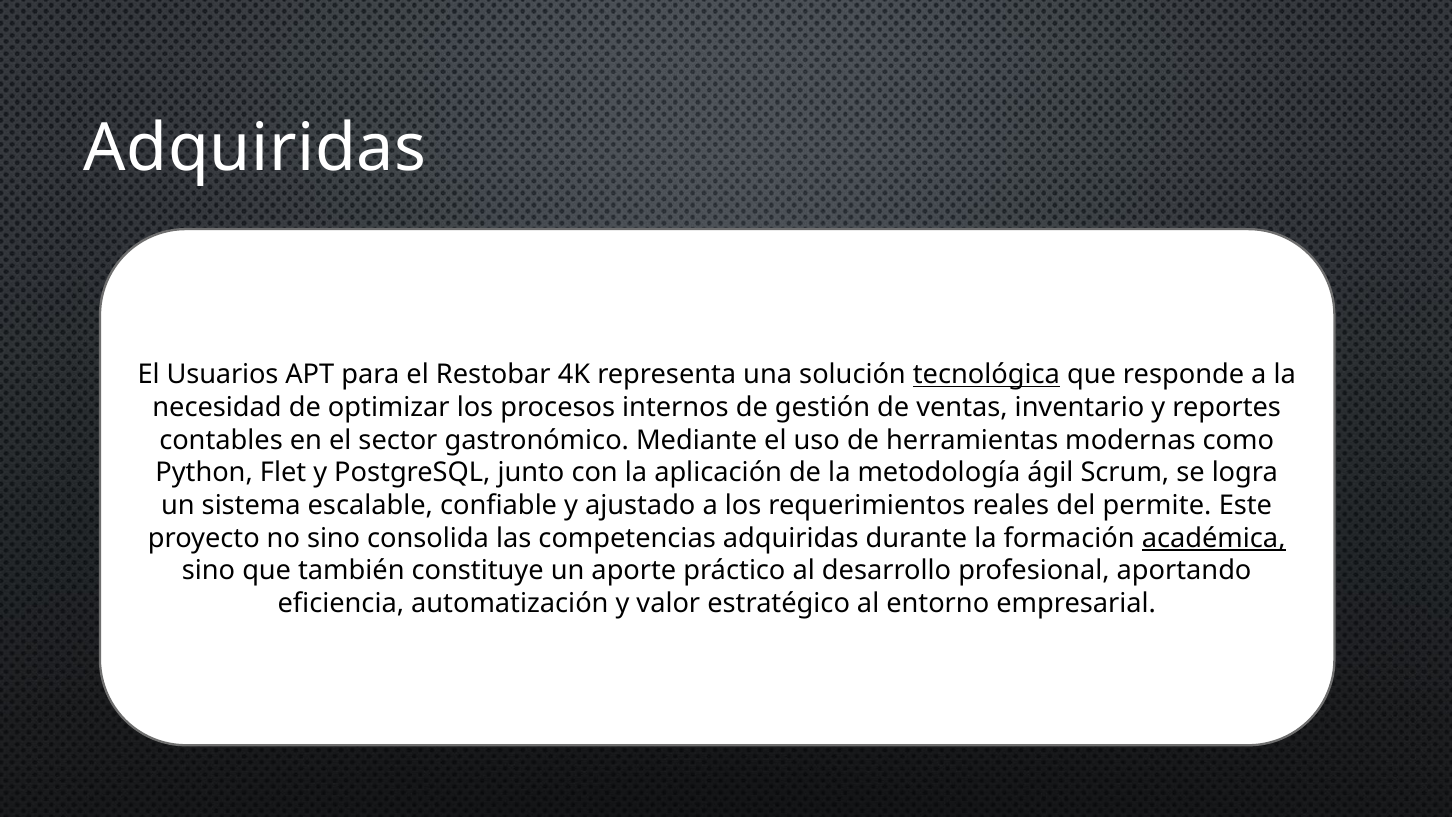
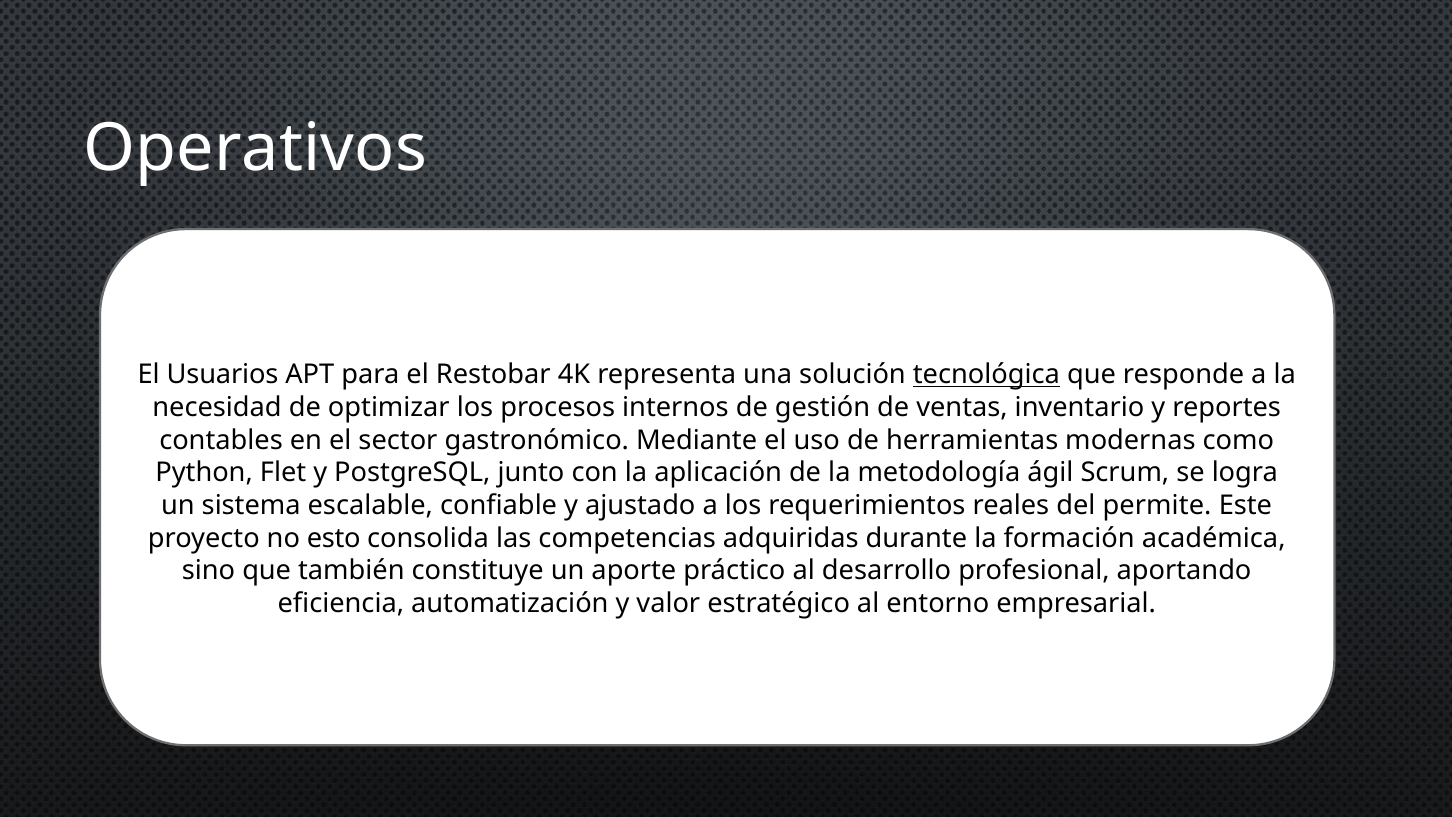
Adquiridas: Adquiridas -> Operativos (255, 148)
no sino: sino -> esto (334, 538)
académica underline: present -> none (1214, 538)
